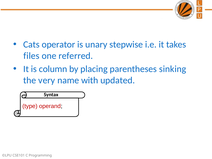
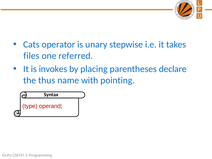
column: column -> invokes (53, 69)
sinking: sinking -> declare (173, 69)
very: very -> thus (47, 80)
updated: updated -> pointing (118, 80)
